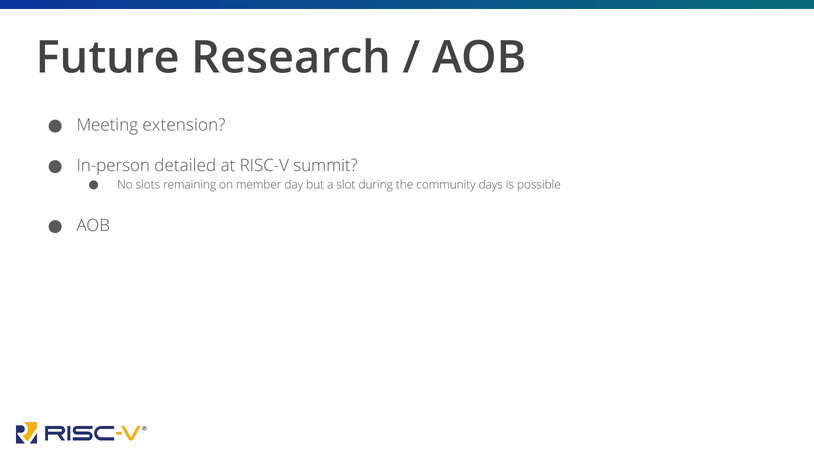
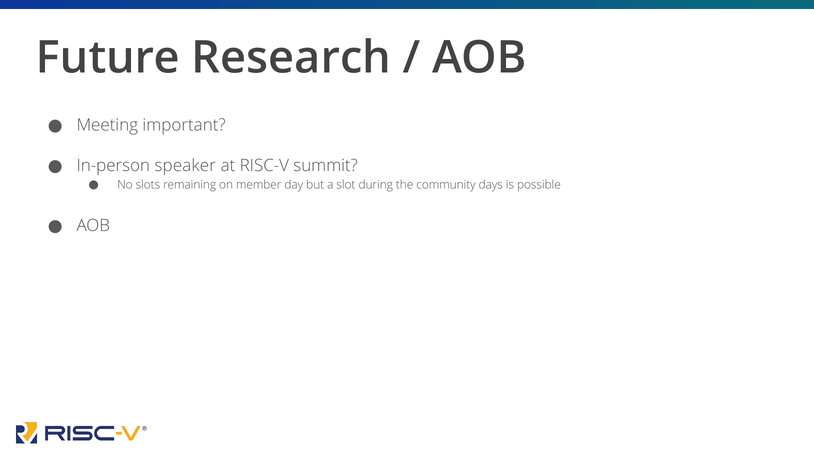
extension: extension -> important (184, 125)
detailed: detailed -> speaker (185, 166)
